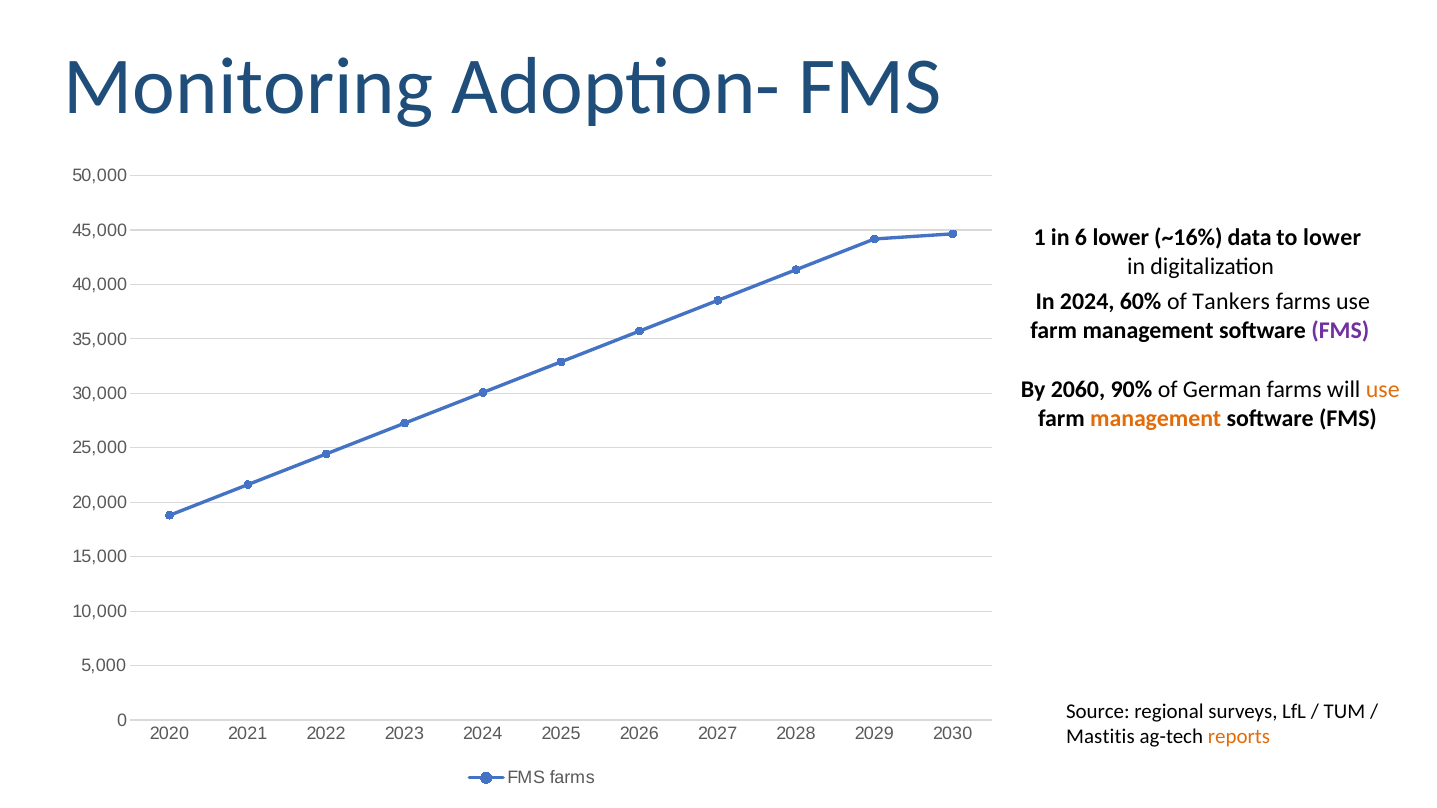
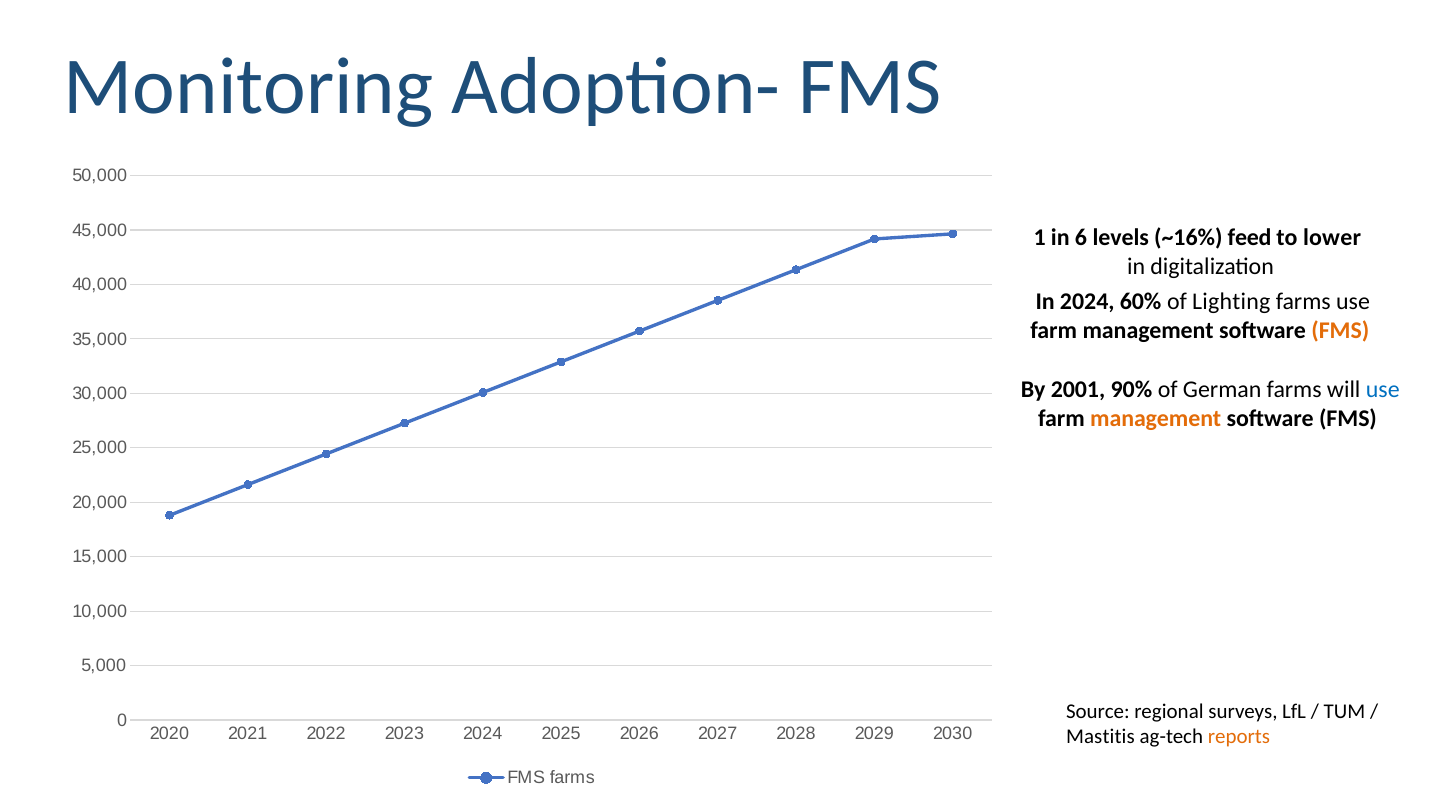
6 lower: lower -> levels (1121, 238)
data: data -> feed (1250, 238)
Tankers: Tankers -> Lighting (1231, 302)
FMS colour: purple -> orange (1340, 330)
2060: 2060 -> 2001 (1078, 390)
use colour: orange -> blue (1383, 390)
